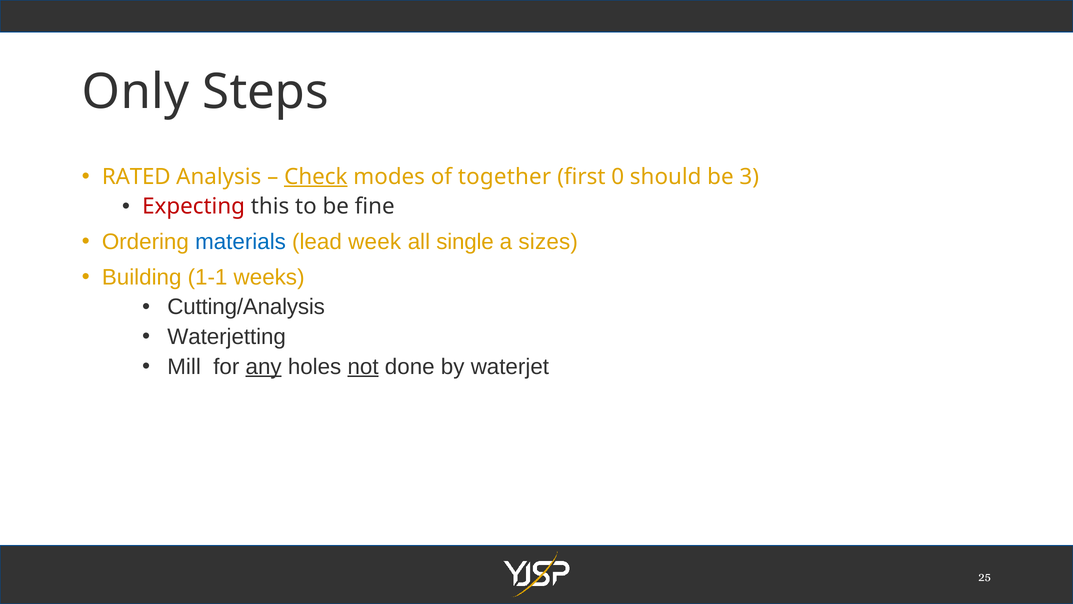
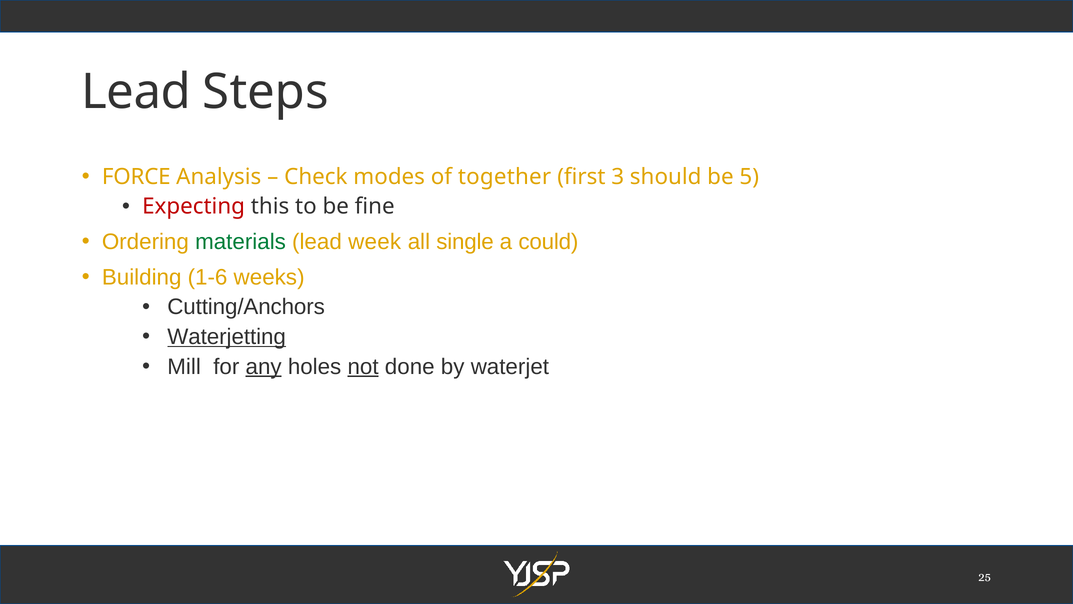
Only: Only -> Lead (136, 92)
RATED: RATED -> FORCE (136, 177)
Check underline: present -> none (316, 177)
0: 0 -> 3 (618, 177)
3: 3 -> 5 (749, 177)
materials colour: blue -> green (241, 242)
sizes: sizes -> could (548, 242)
1-1: 1-1 -> 1-6 (208, 277)
Cutting/Analysis: Cutting/Analysis -> Cutting/Anchors (246, 307)
Waterjetting underline: none -> present (227, 337)
